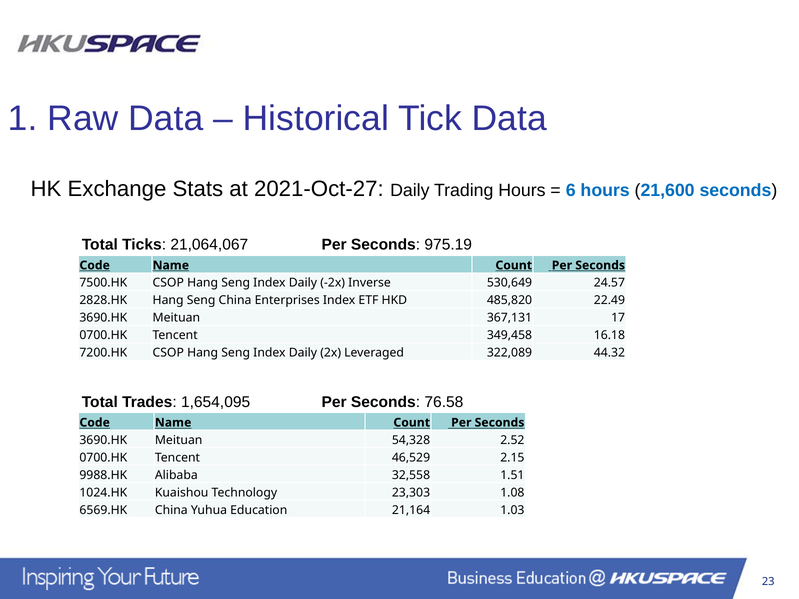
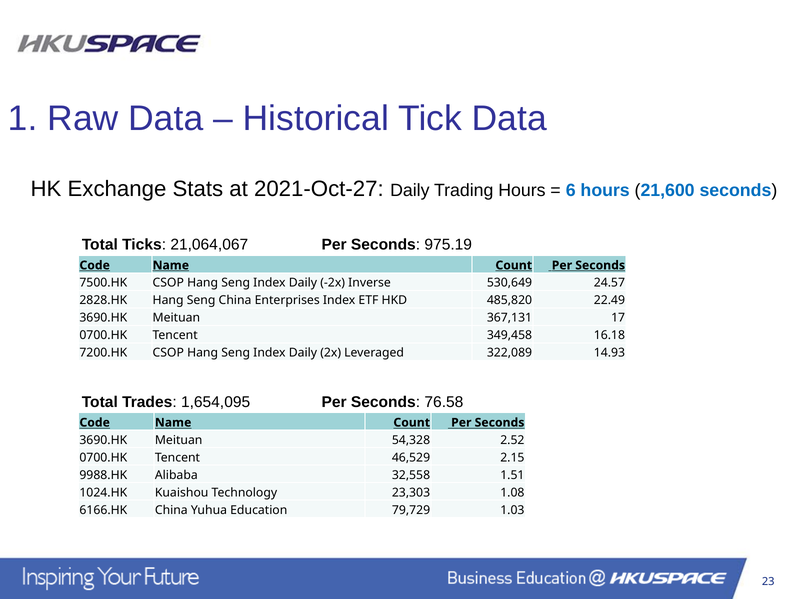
44.32: 44.32 -> 14.93 (609, 353)
6569.HK: 6569.HK -> 6166.HK (103, 510)
21,164: 21,164 -> 79,729 (411, 510)
